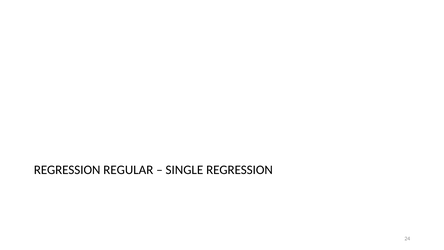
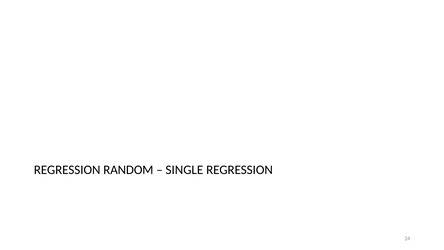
REGULAR: REGULAR -> RANDOM (128, 170)
